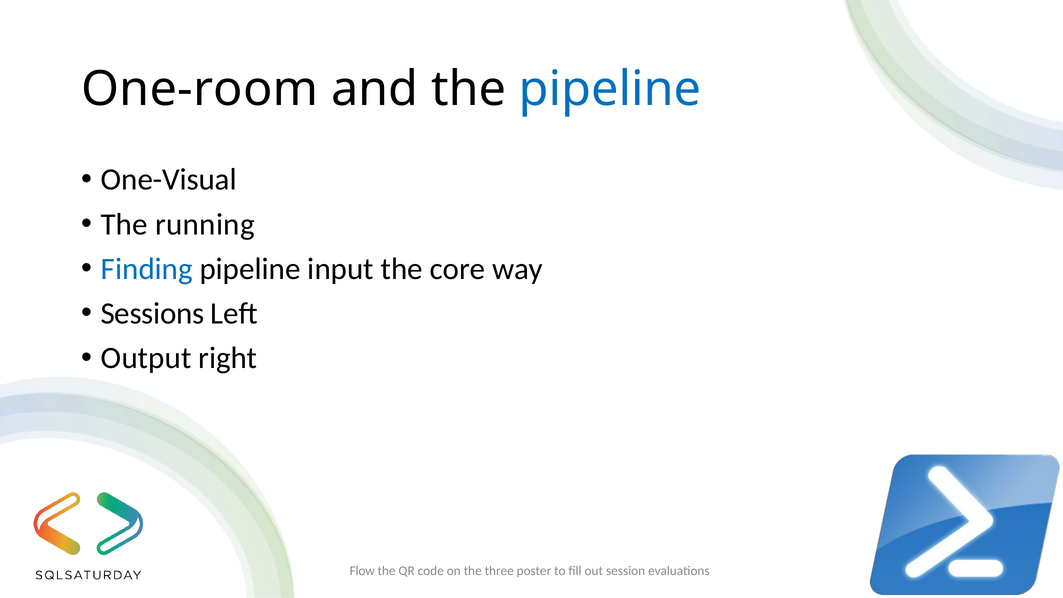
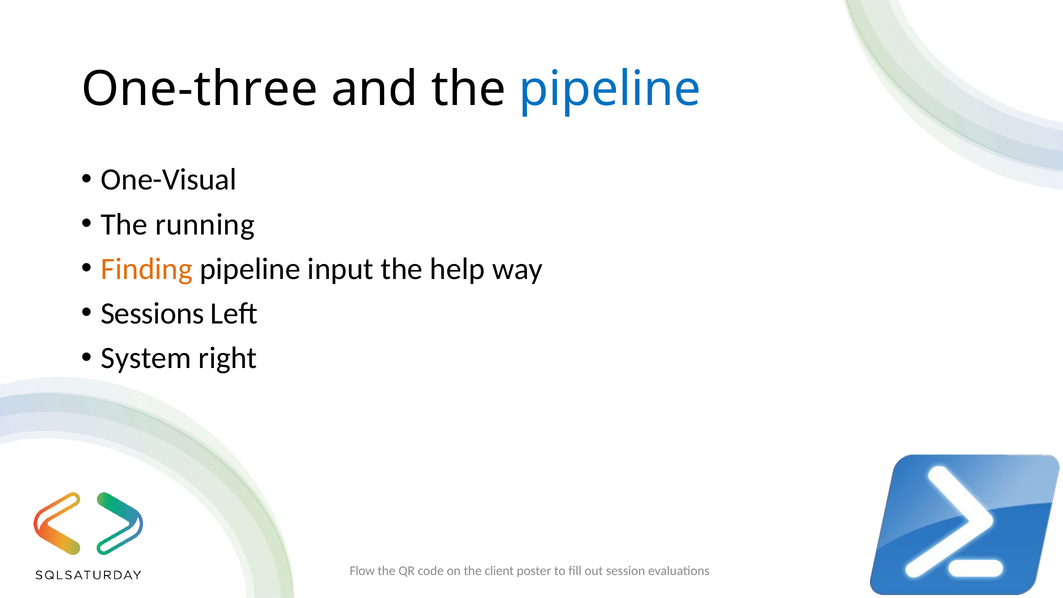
One-room: One-room -> One-three (200, 89)
Finding colour: blue -> orange (147, 269)
core: core -> help (457, 269)
Output: Output -> System (146, 358)
three: three -> client (499, 571)
